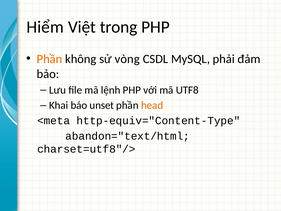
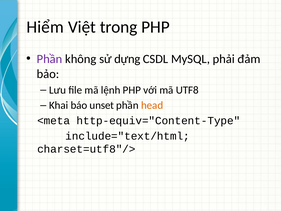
Phần colour: orange -> purple (50, 59)
vòng: vòng -> dựng (127, 59)
abandon="text/html: abandon="text/html -> include="text/html (128, 136)
